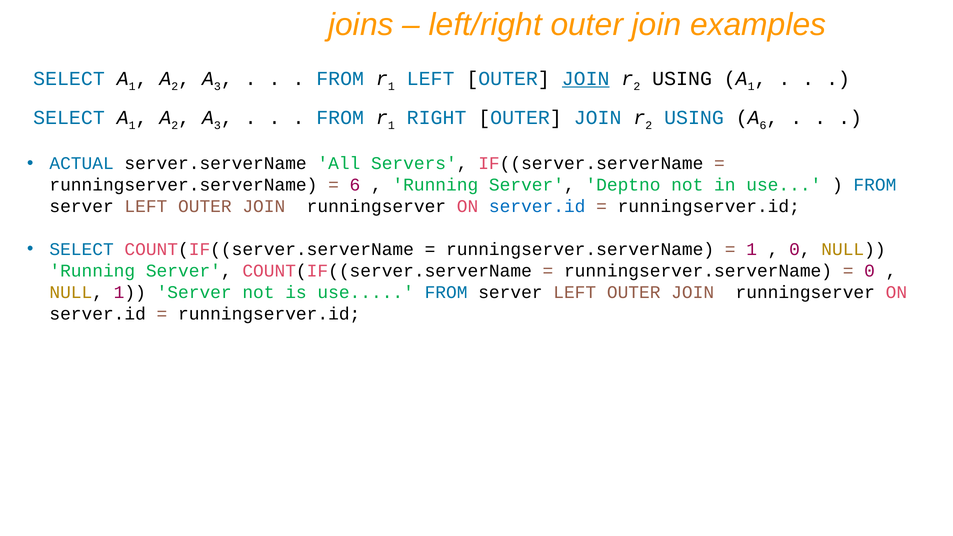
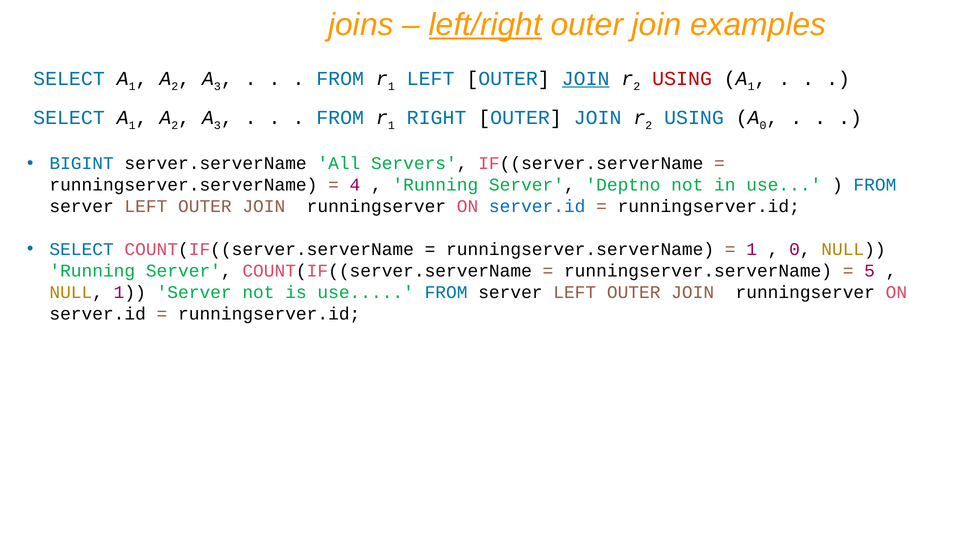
left/right underline: none -> present (485, 25)
USING colour: black -> red (682, 79)
6: 6 -> 0 (763, 125)
ACTUAL: ACTUAL -> BIGINT (82, 164)
6: 6 -> 4 (355, 185)
0: 0 -> 5 (870, 271)
